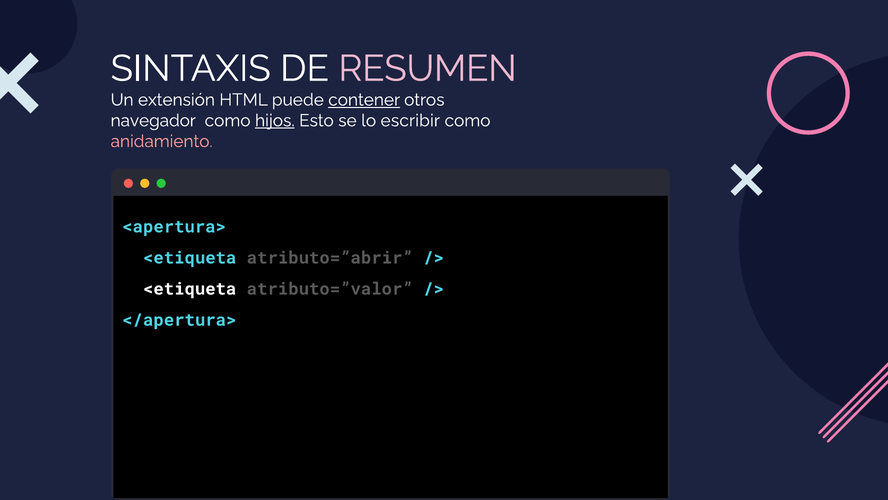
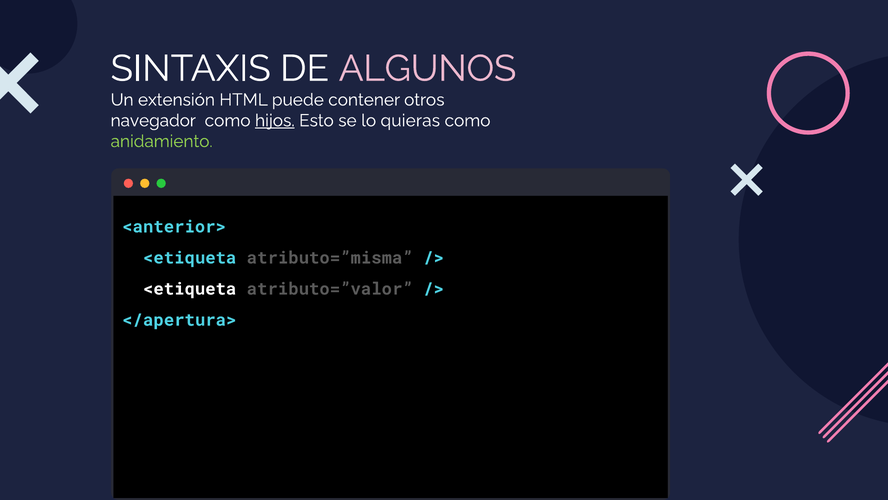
RESUMEN: RESUMEN -> ALGUNOS (428, 69)
contener underline: present -> none (364, 100)
escribir: escribir -> quieras (410, 120)
anidamiento colour: pink -> light green (162, 141)
<apertura>: <apertura> -> <anterior> (174, 226)
atributo=”abrir: atributo=”abrir -> atributo=”misma (330, 258)
